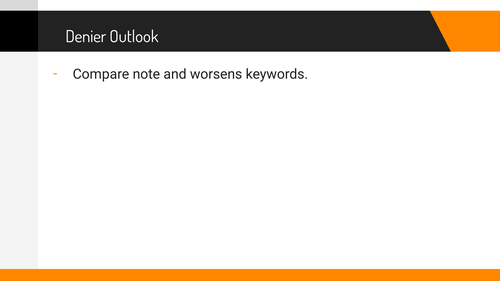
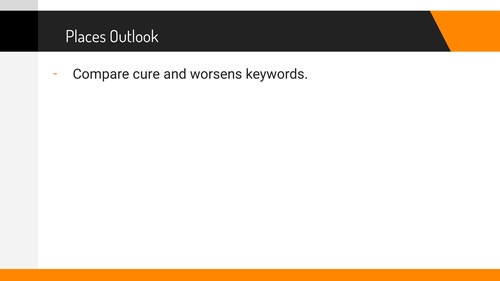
Denier: Denier -> Places (86, 37)
note: note -> cure (146, 74)
